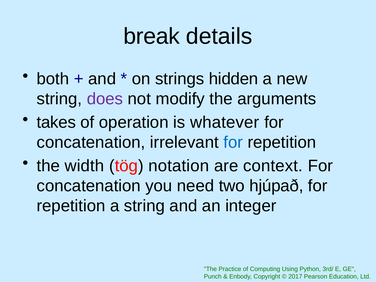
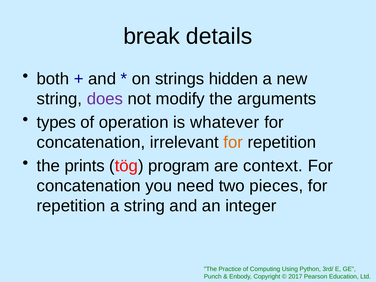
takes: takes -> types (56, 122)
for colour: blue -> orange (233, 142)
width: width -> prints (85, 166)
notation: notation -> program (179, 166)
hjúpað: hjúpað -> pieces (276, 186)
